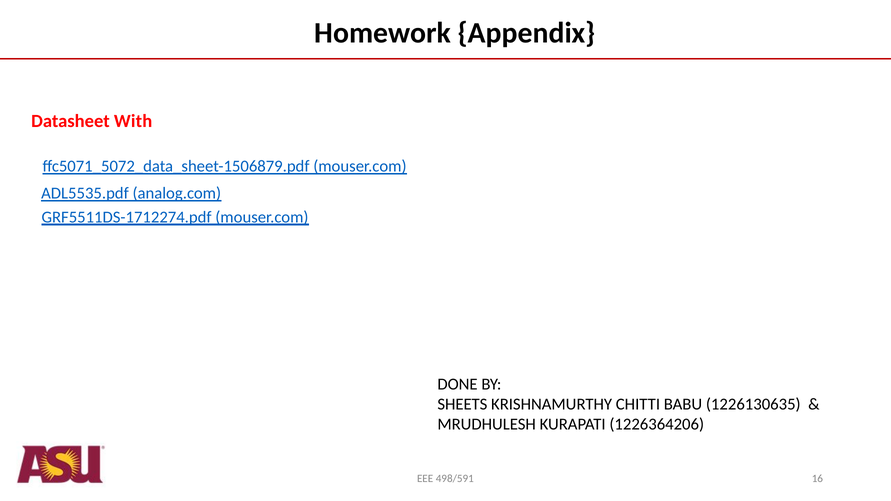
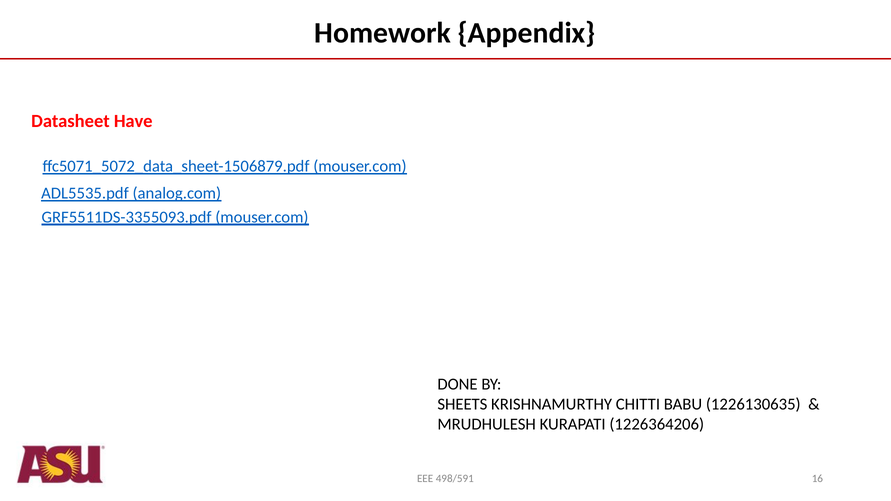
With: With -> Have (133, 121)
GRF5511DS-1712274.pdf: GRF5511DS-1712274.pdf -> GRF5511DS-3355093.pdf (127, 217)
